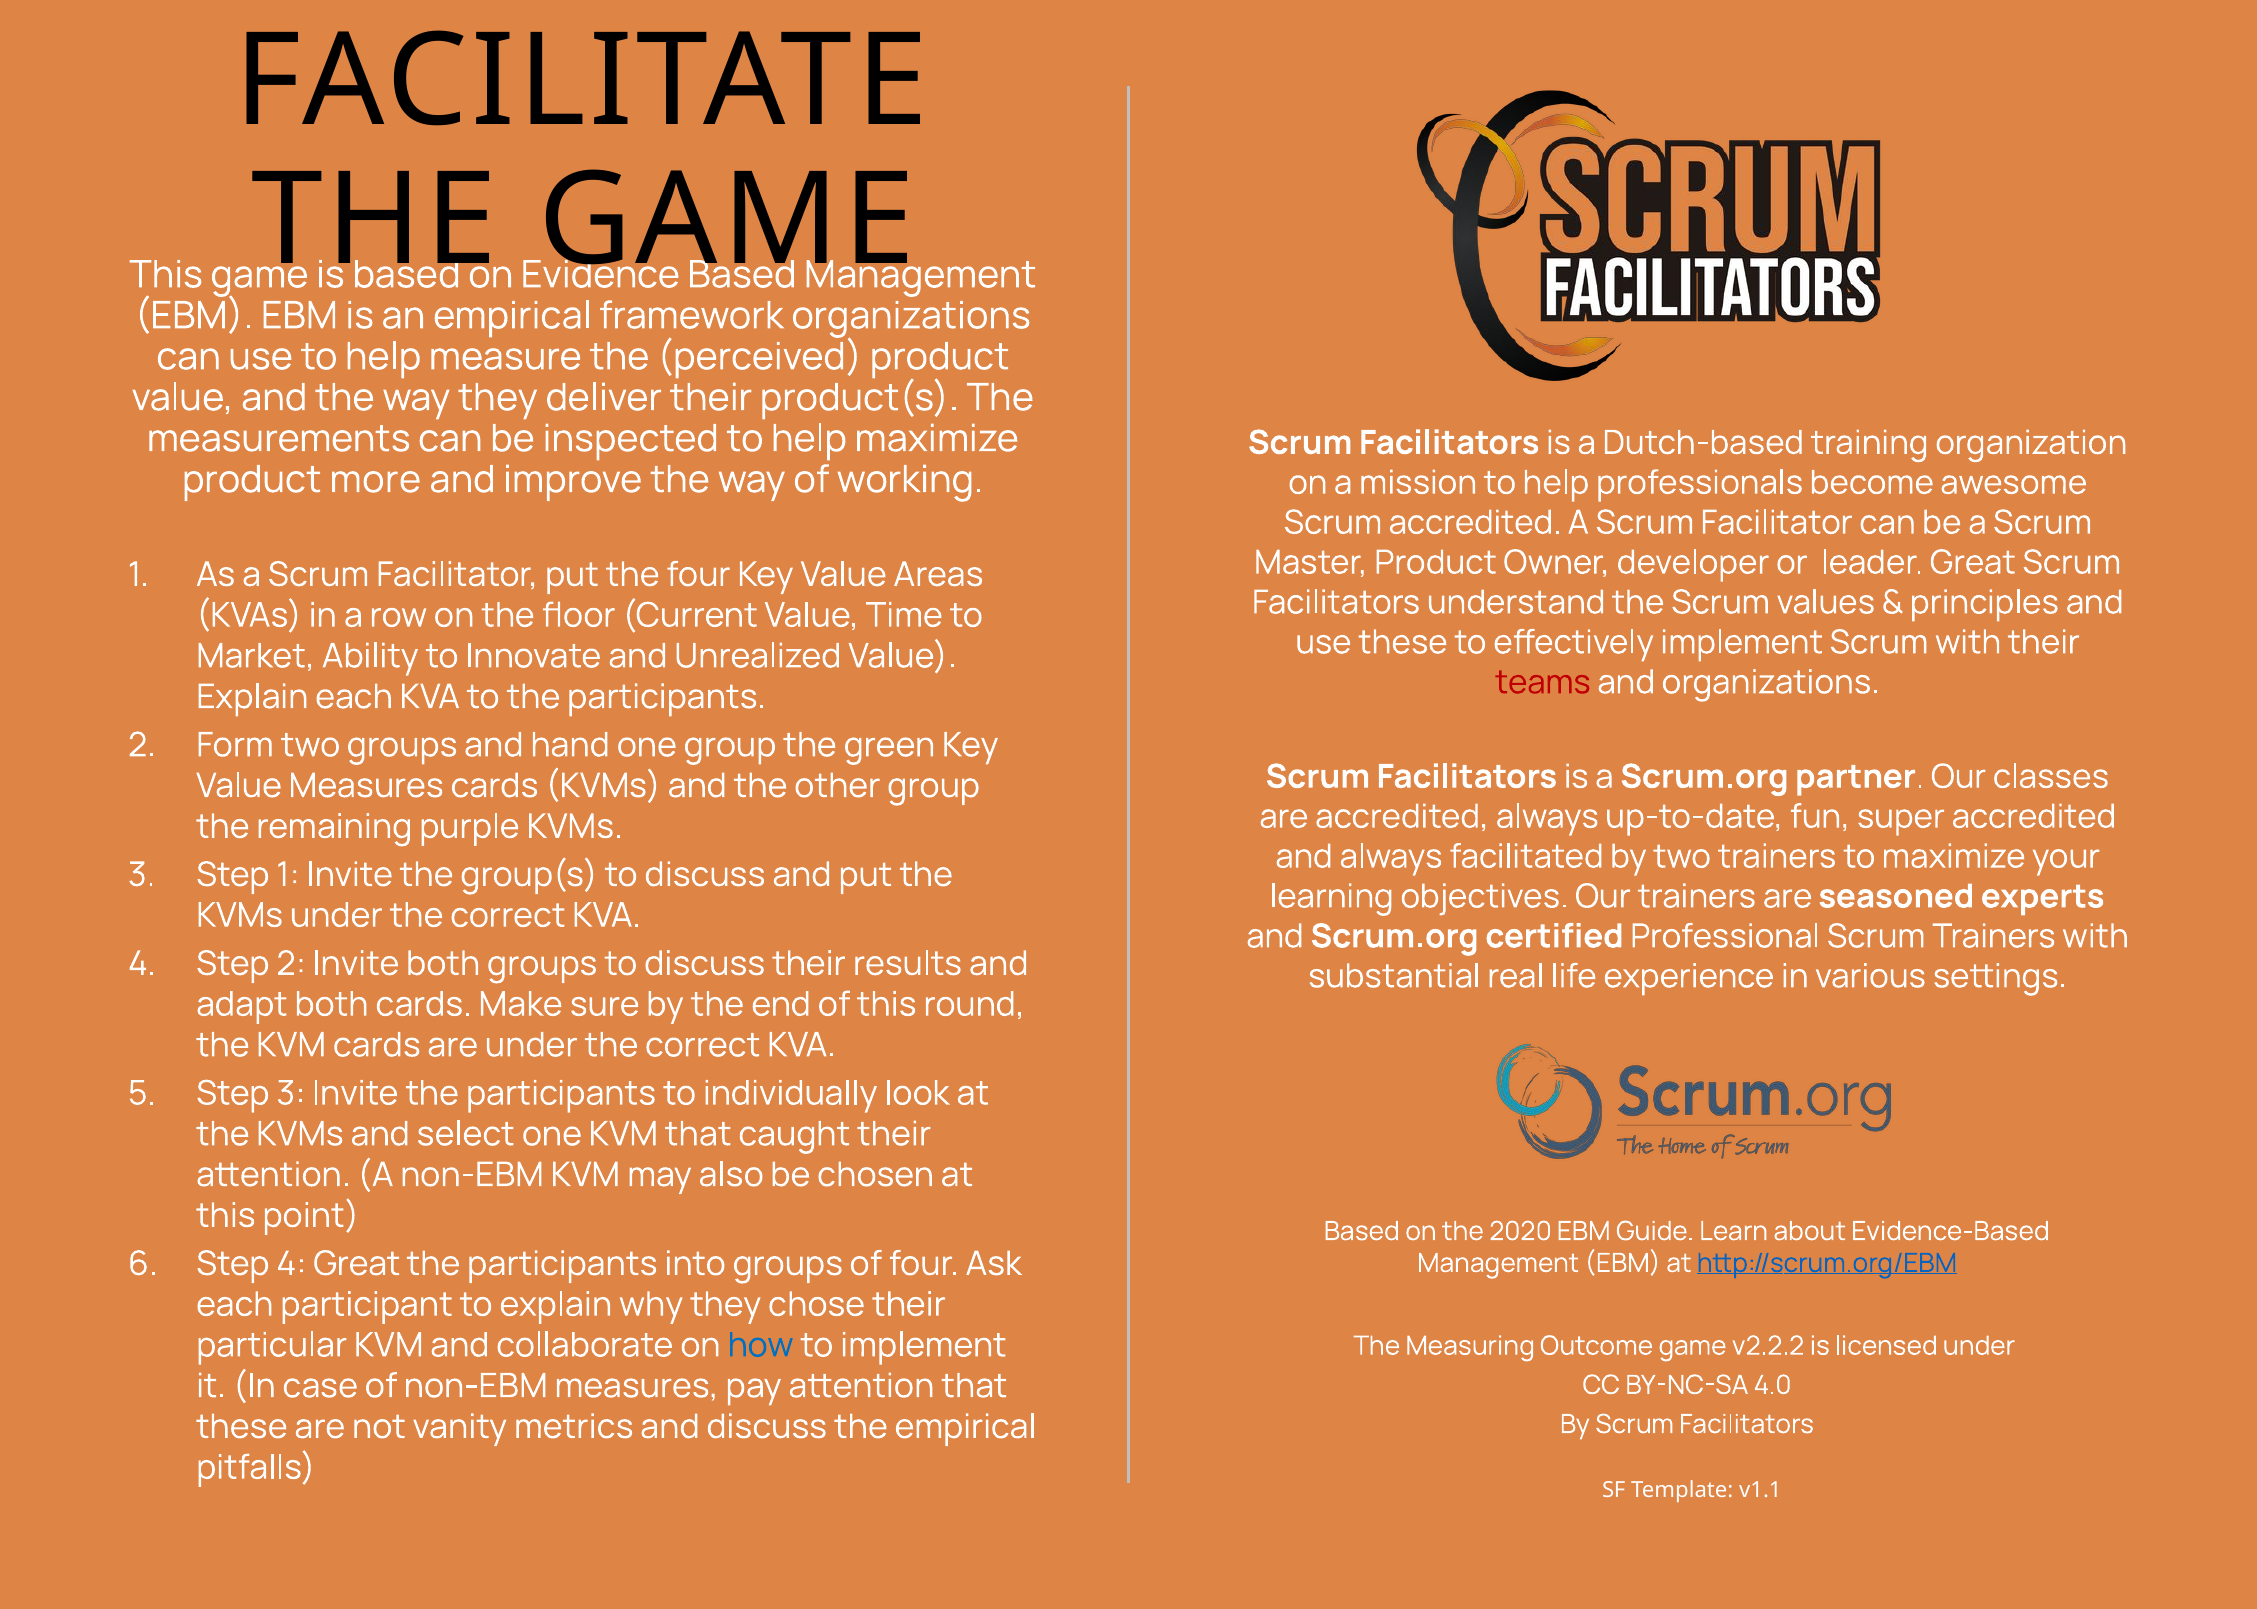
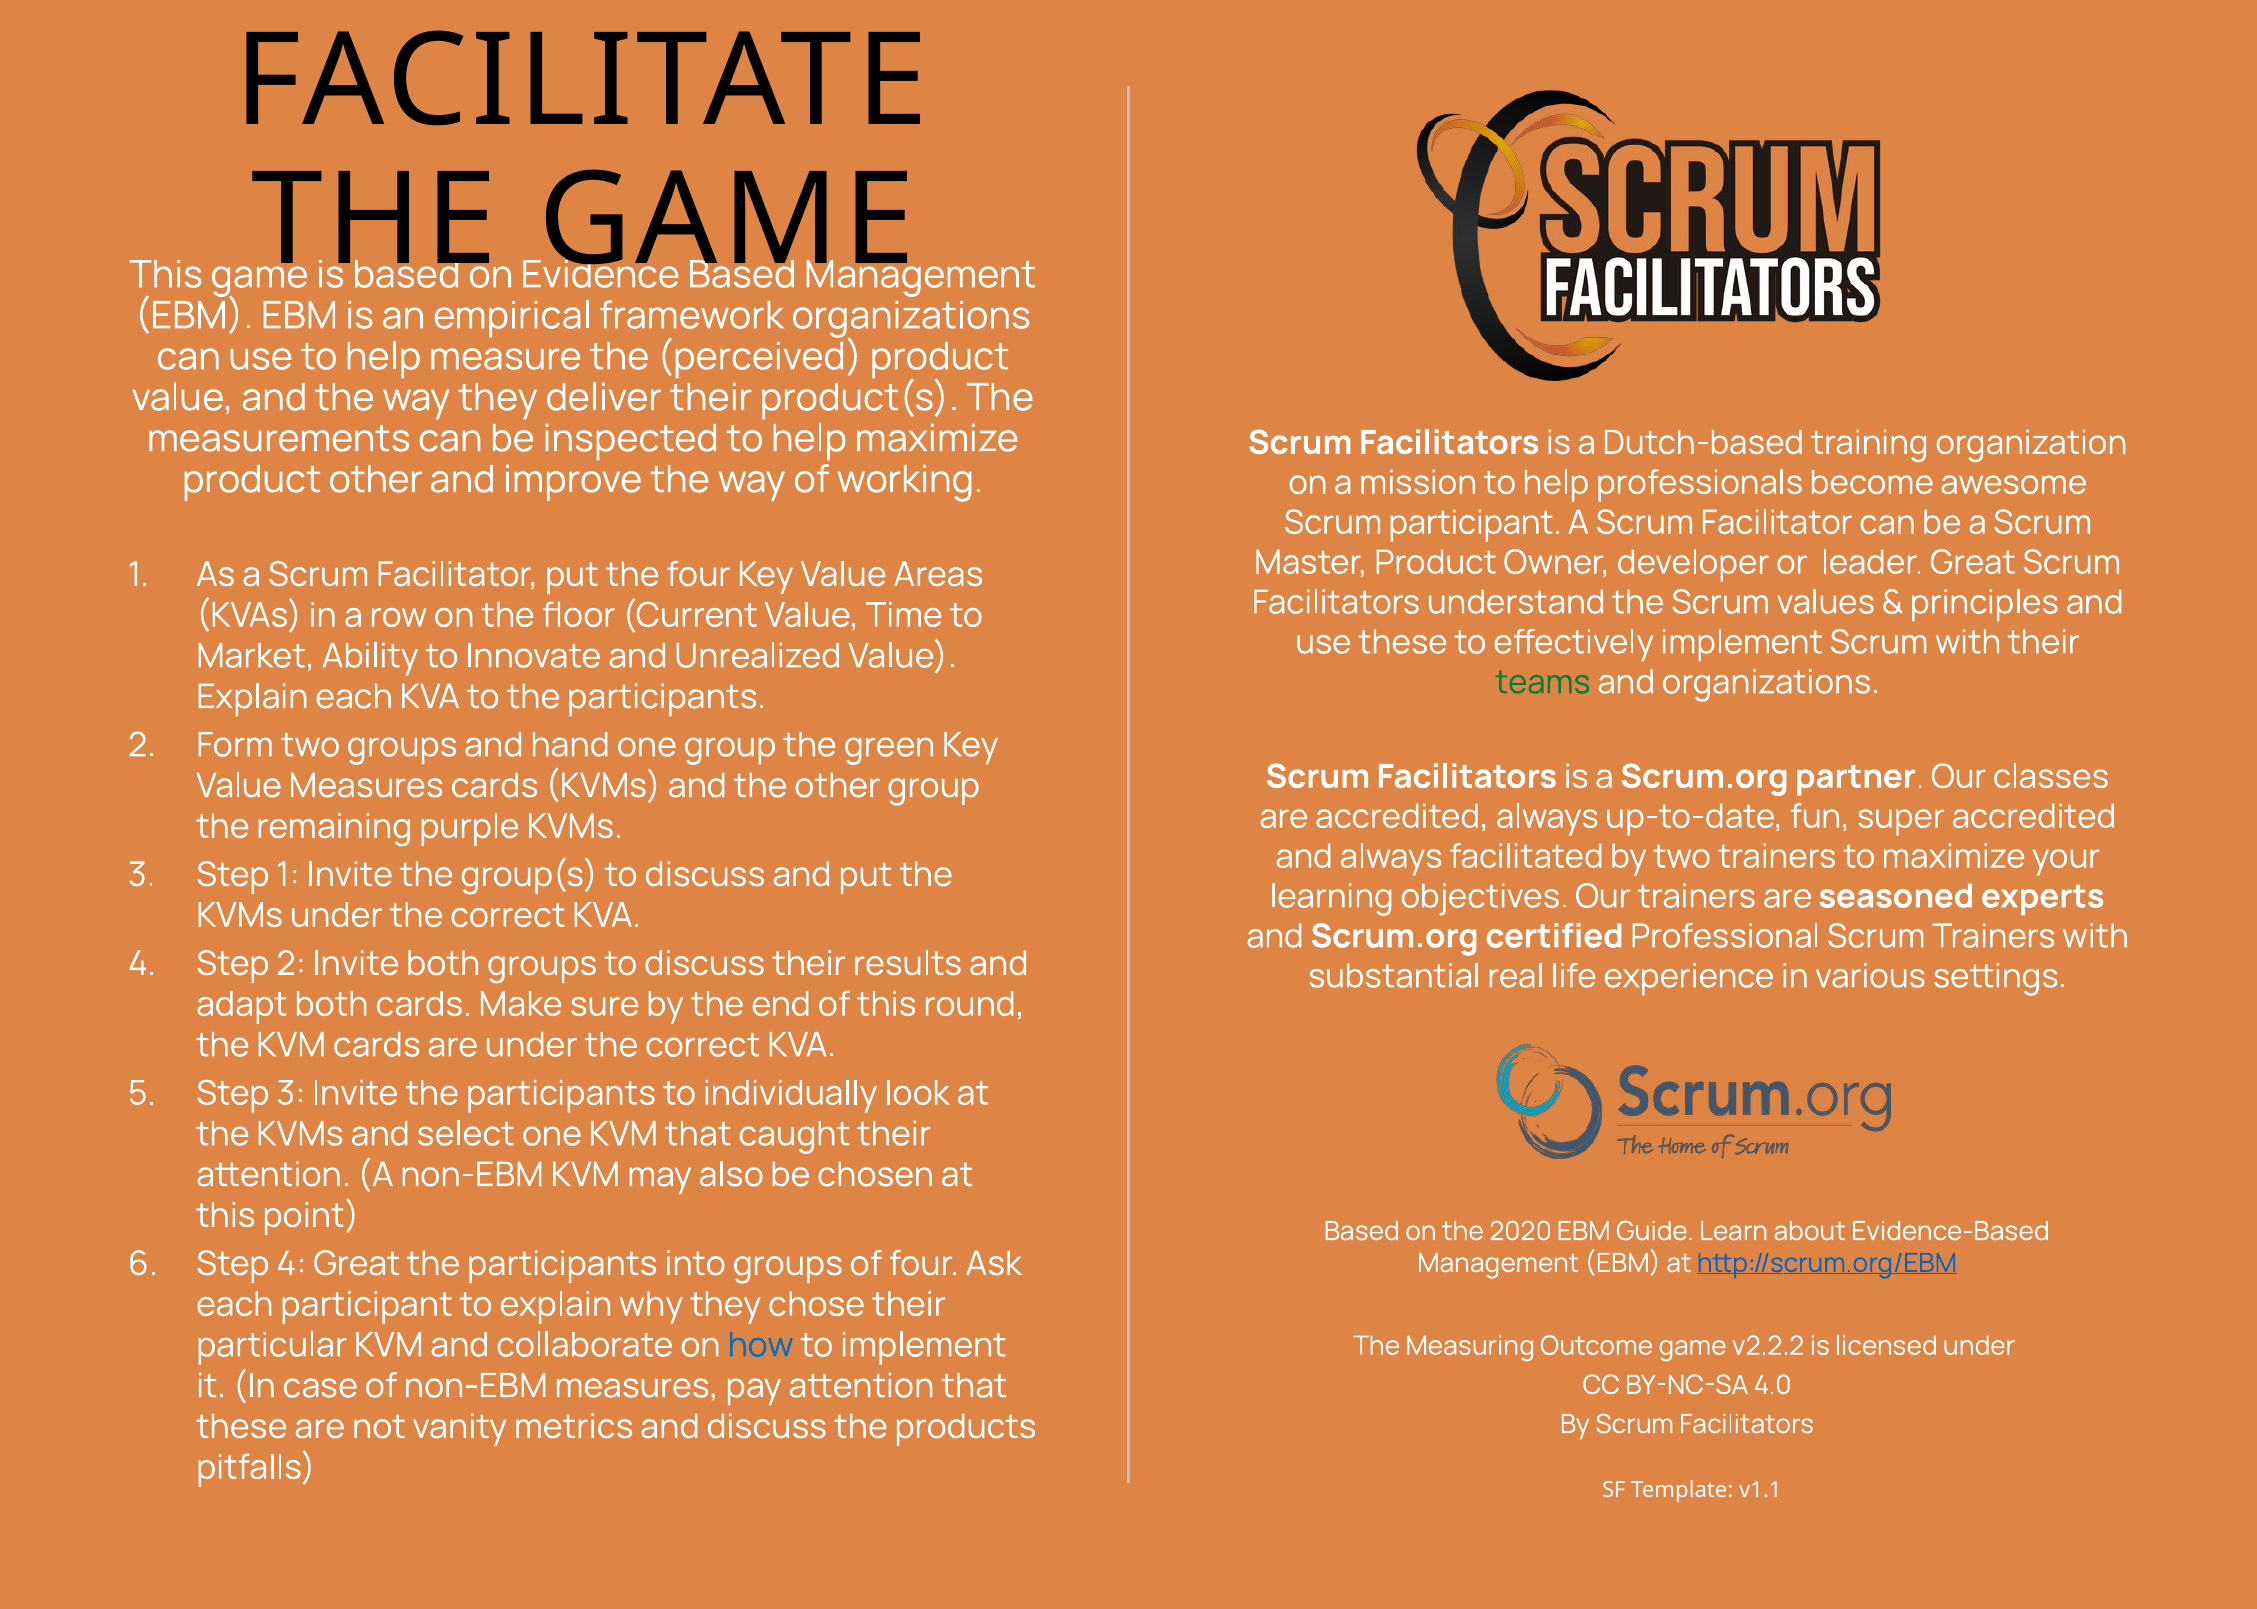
product more: more -> other (376, 480)
Scrum accredited: accredited -> participant (1475, 523)
teams colour: red -> green (1543, 682)
the empirical: empirical -> products (966, 1427)
